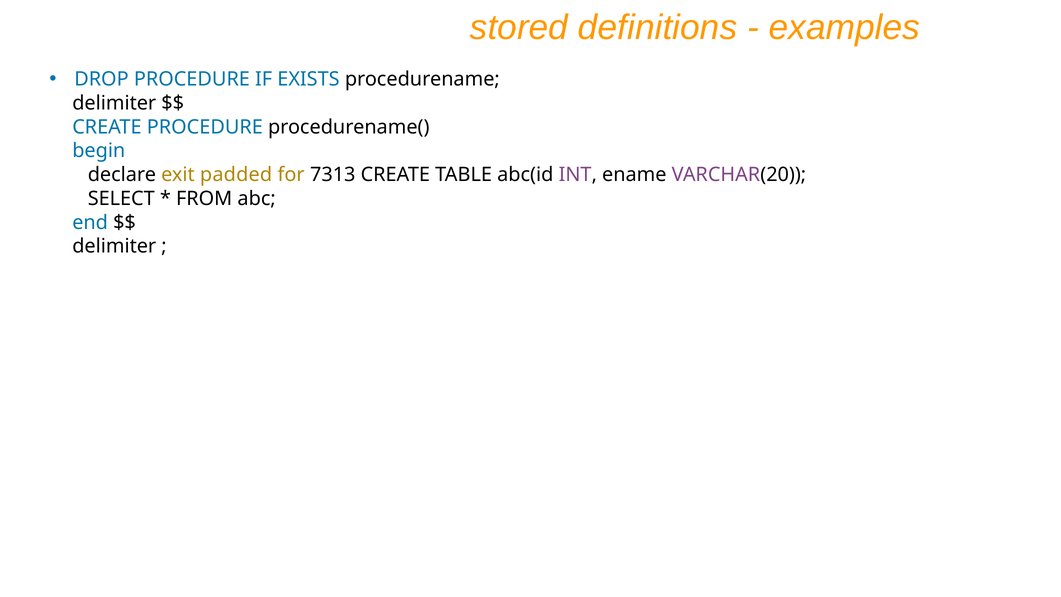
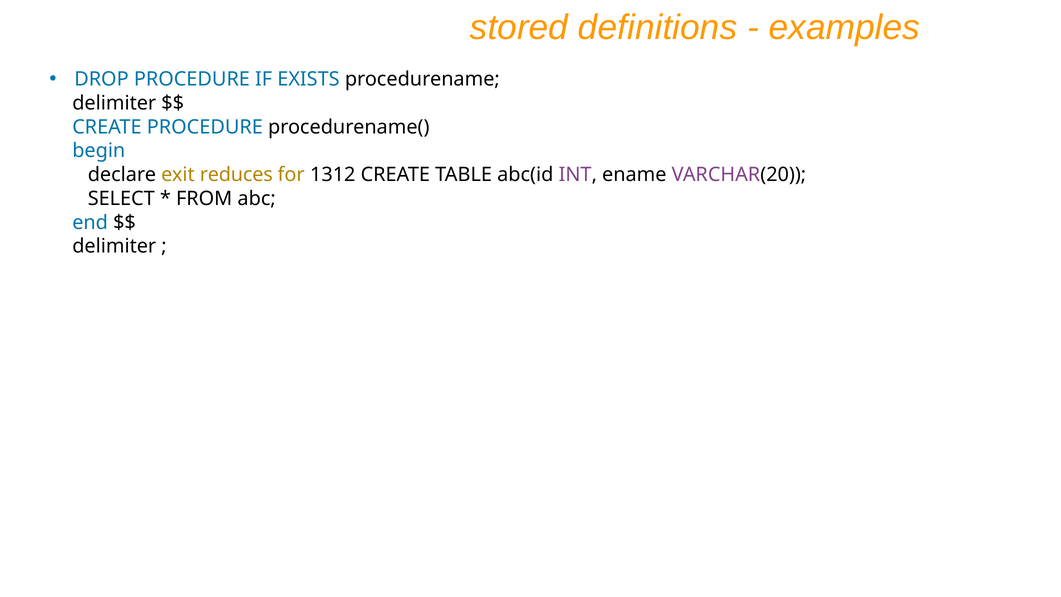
padded: padded -> reduces (236, 175)
7313: 7313 -> 1312 (333, 175)
